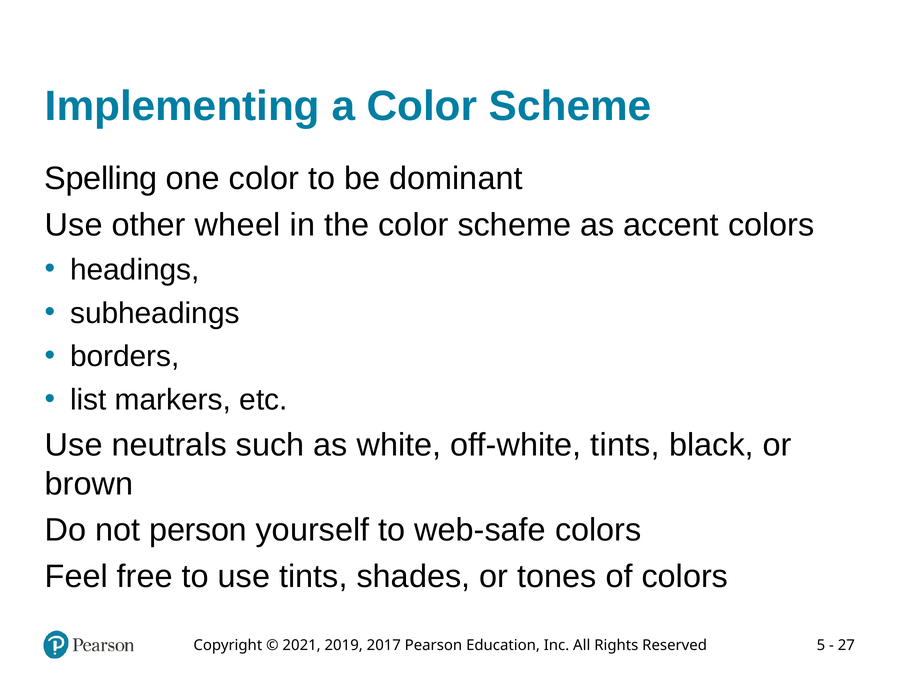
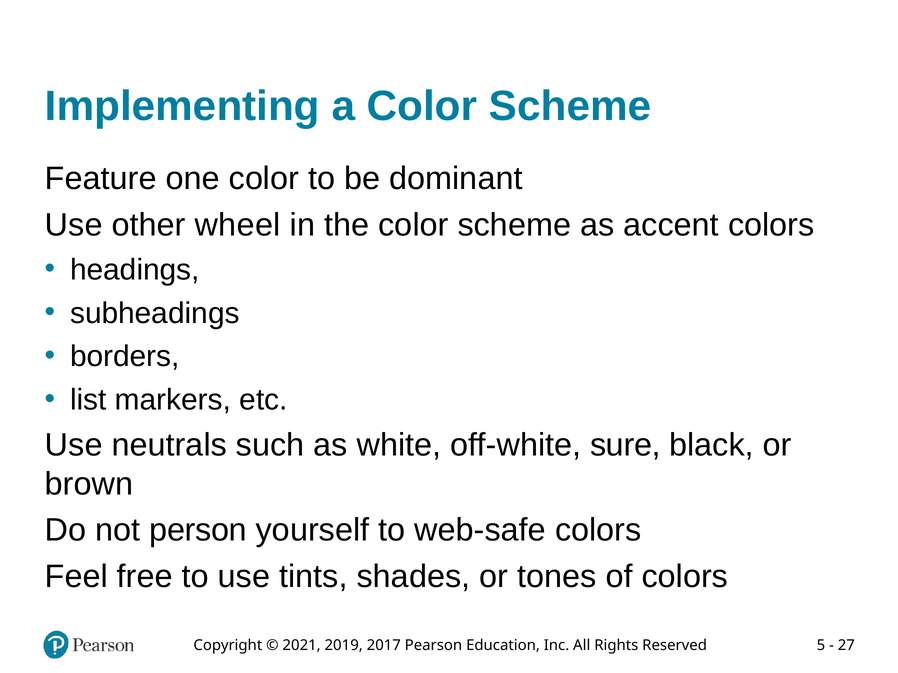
Spelling: Spelling -> Feature (101, 179)
off-white tints: tints -> sure (625, 445)
